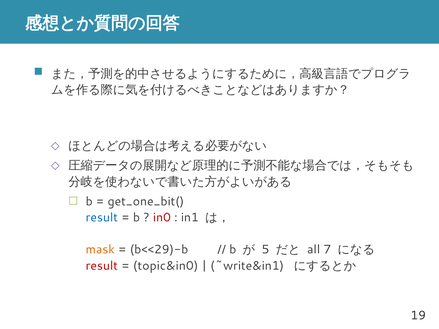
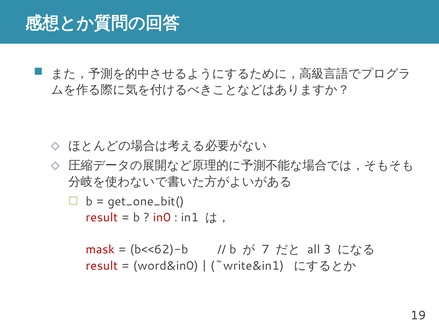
result colour: blue -> red (102, 218)
mask colour: orange -> red (100, 250)
b<<29)-b: b<<29)-b -> b<<62)-b (159, 250)
5: 5 -> 7 (266, 250)
7: 7 -> 3 (327, 250)
topic&in0: topic&in0 -> word&in0 (166, 266)
